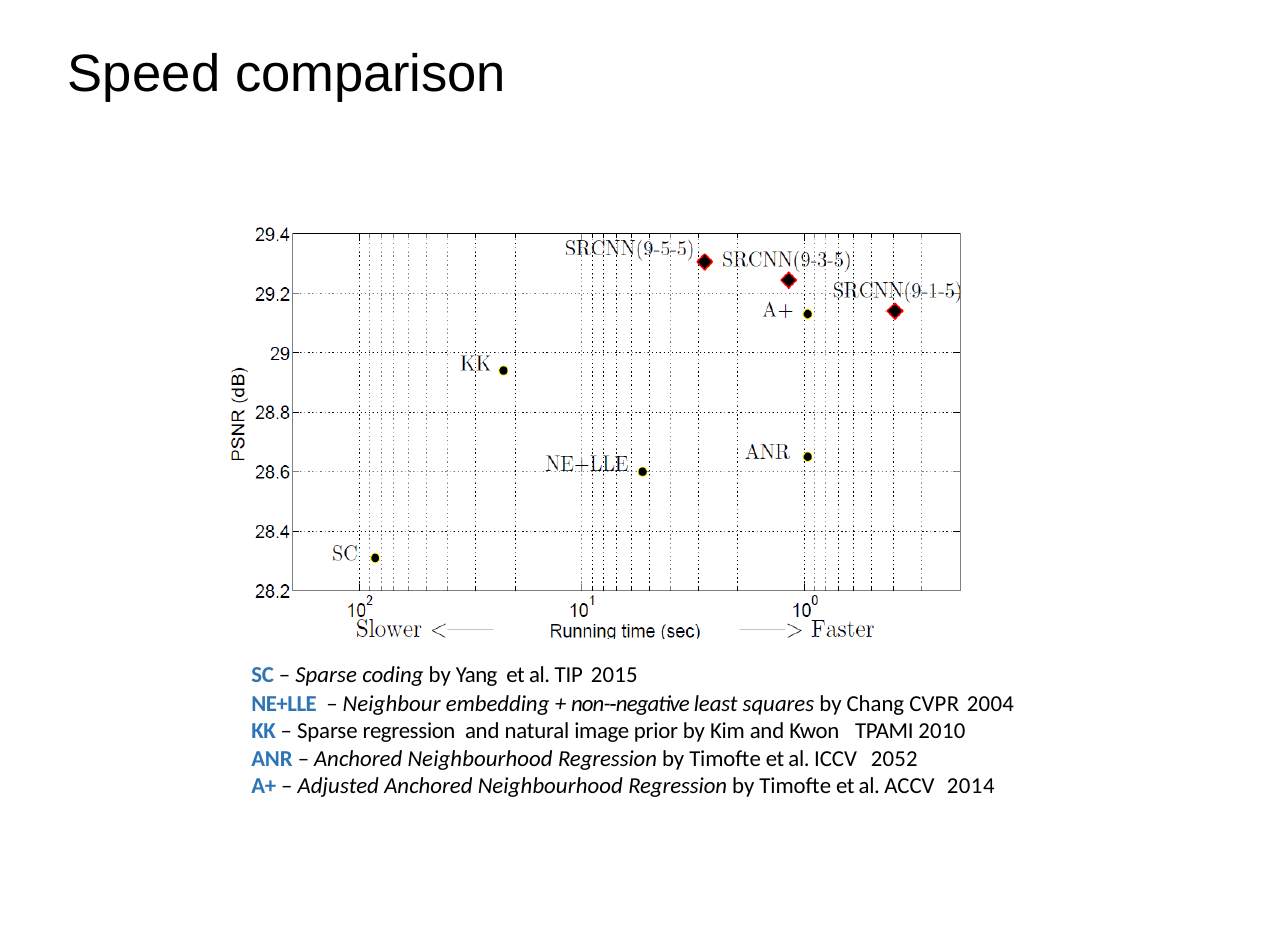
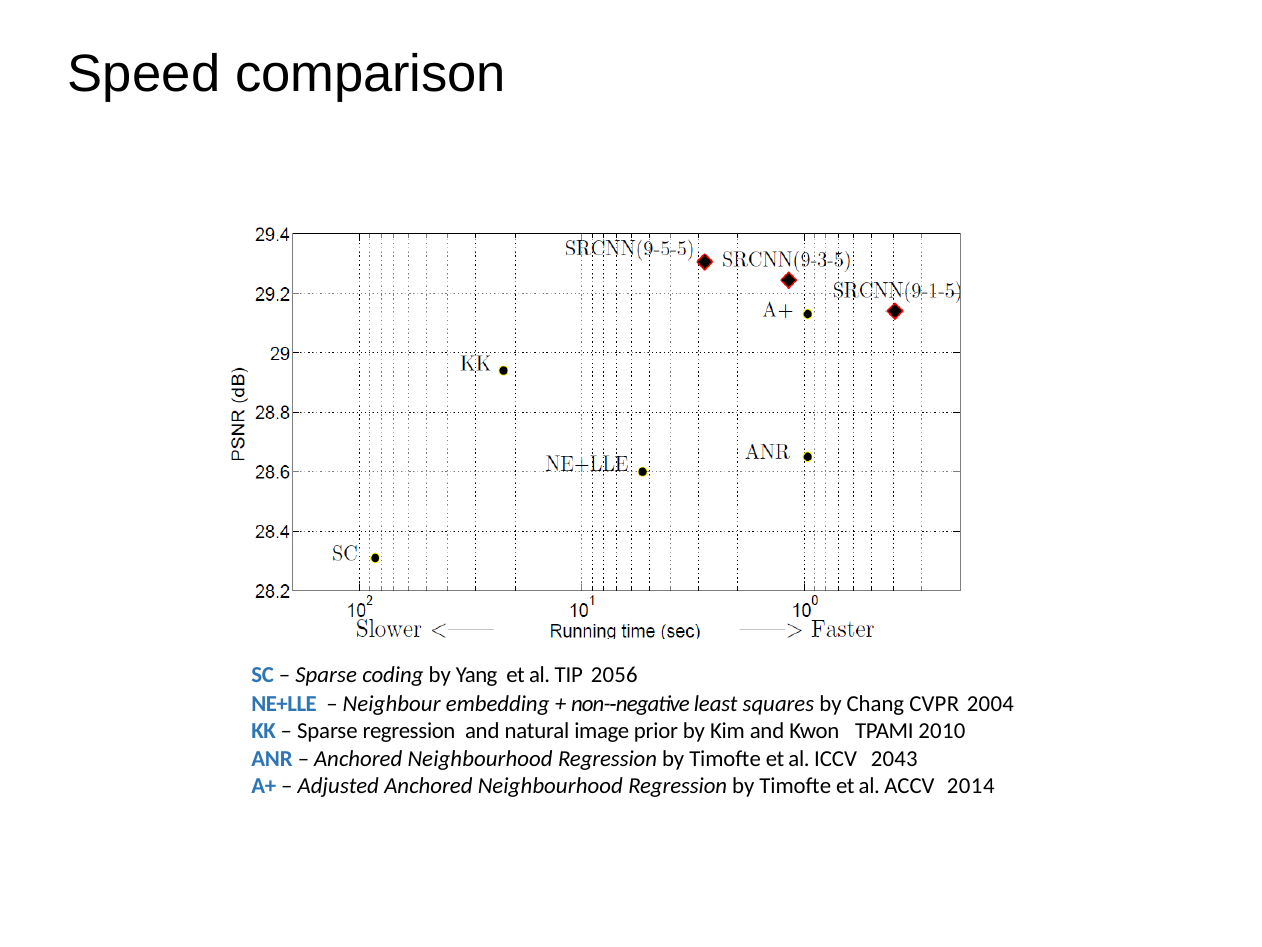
2015: 2015 -> 2056 (614, 675)
2052: 2052 -> 2043 (894, 758)
